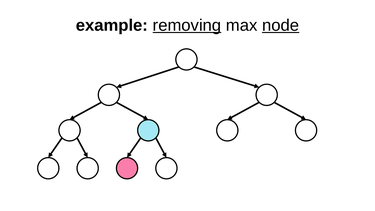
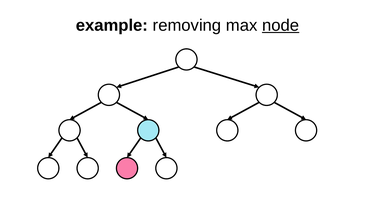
removing underline: present -> none (187, 25)
